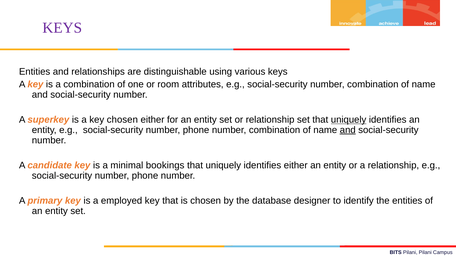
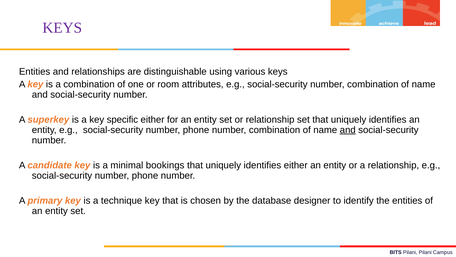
key chosen: chosen -> specific (122, 119)
uniquely underline: present -> none (349, 119)
employed: employed -> technique (122, 200)
